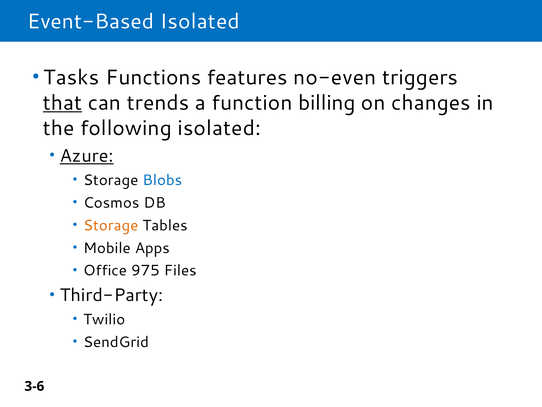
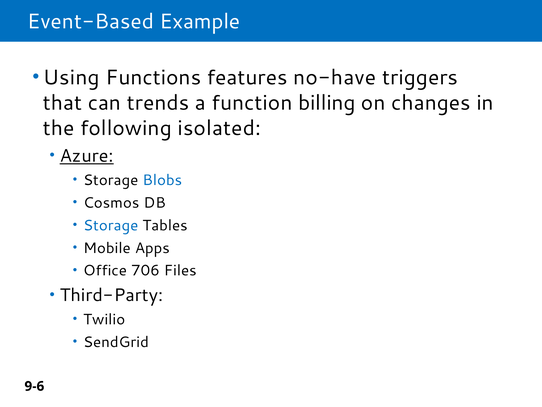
Event-Based Isolated: Isolated -> Example (200, 21)
Tasks: Tasks -> Using (71, 77)
no-even: no-even -> no-have (335, 77)
that underline: present -> none (62, 103)
Storage colour: orange -> blue (111, 225)
975: 975 -> 706 (145, 270)
3-6: 3-6 -> 9-6 (34, 386)
